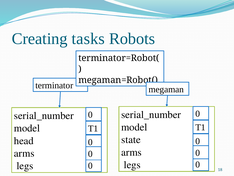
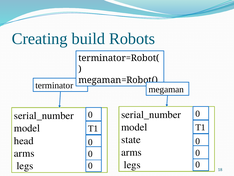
tasks: tasks -> build (88, 39)
